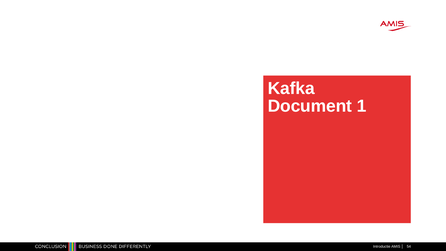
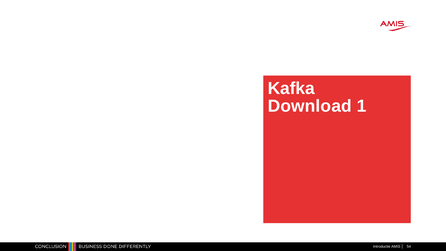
Document: Document -> Download (310, 106)
